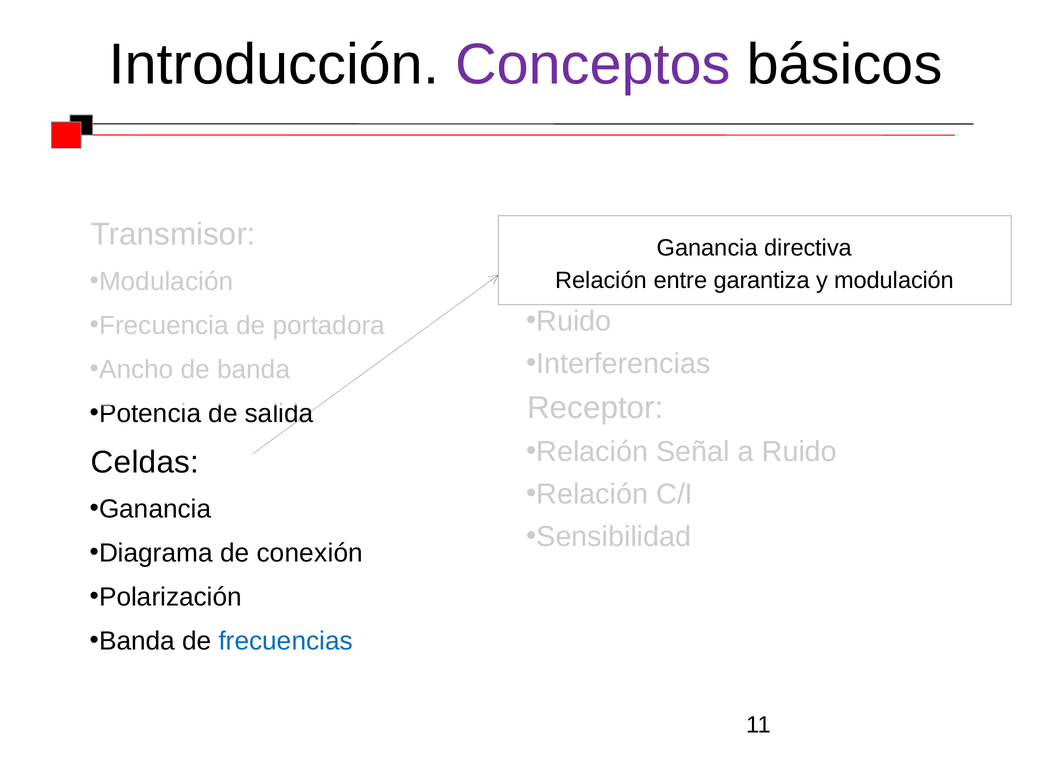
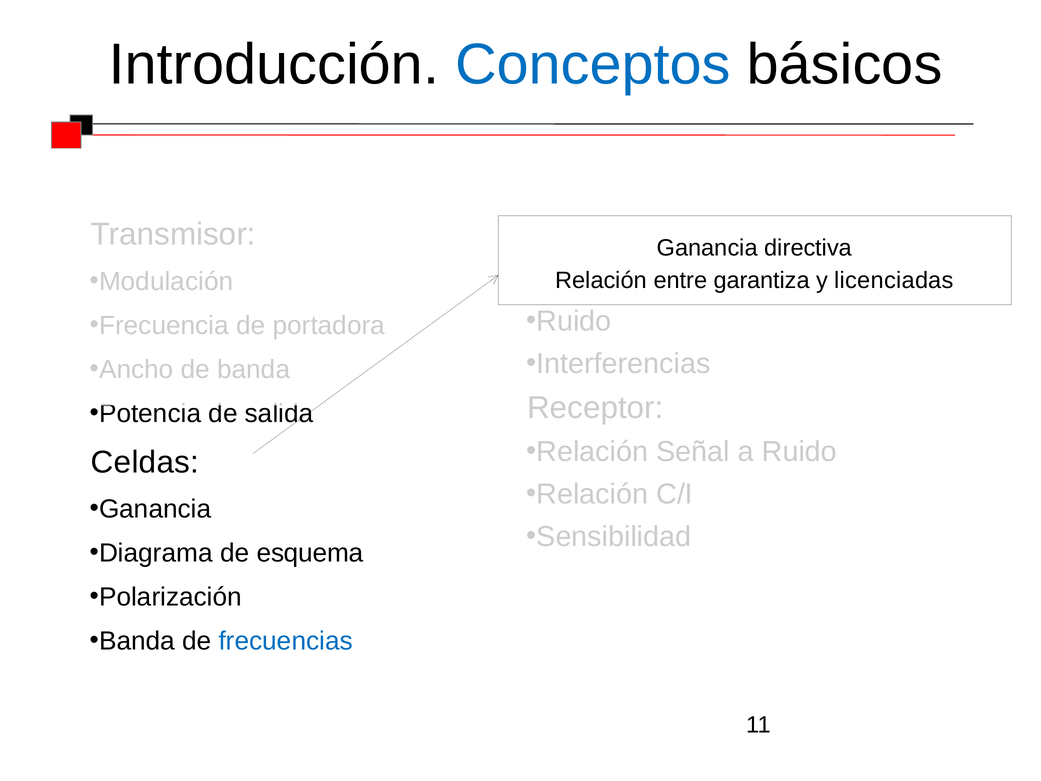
Conceptos colour: purple -> blue (593, 65)
y modulación: modulación -> licenciadas (894, 280)
conexión: conexión -> esquema (310, 553)
